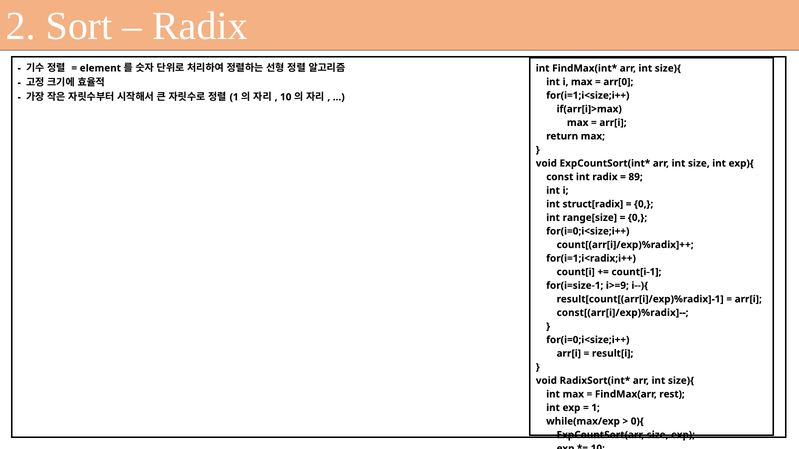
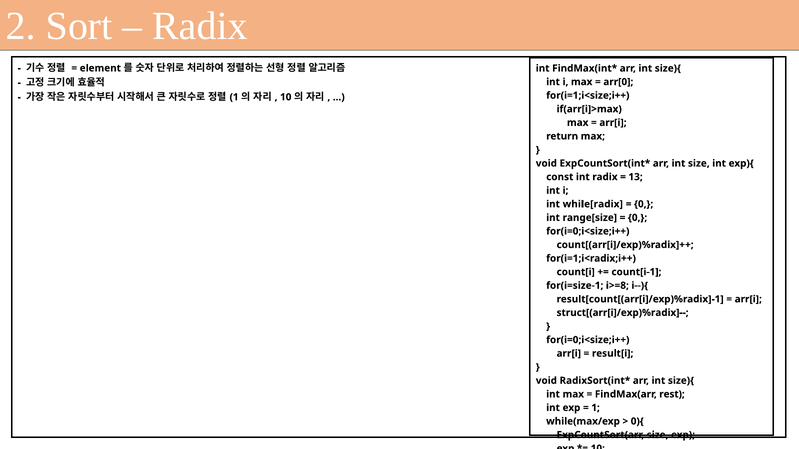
89: 89 -> 13 (636, 177)
struct[radix: struct[radix -> while[radix (593, 204)
i>=9: i>=9 -> i>=8 (617, 286)
const[(arr[i]/exp)%radix]--: const[(arr[i]/exp)%radix]-- -> struct[(arr[i]/exp)%radix]-- (623, 313)
